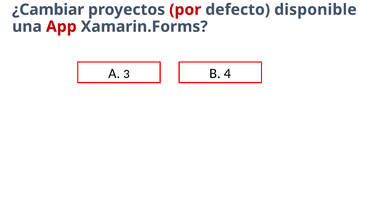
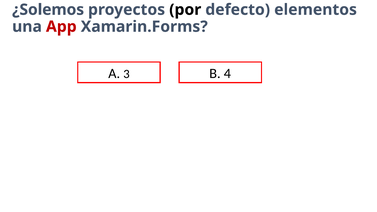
¿Cambiar: ¿Cambiar -> ¿Solemos (48, 10)
por colour: red -> black (185, 10)
disponible: disponible -> elementos (316, 10)
